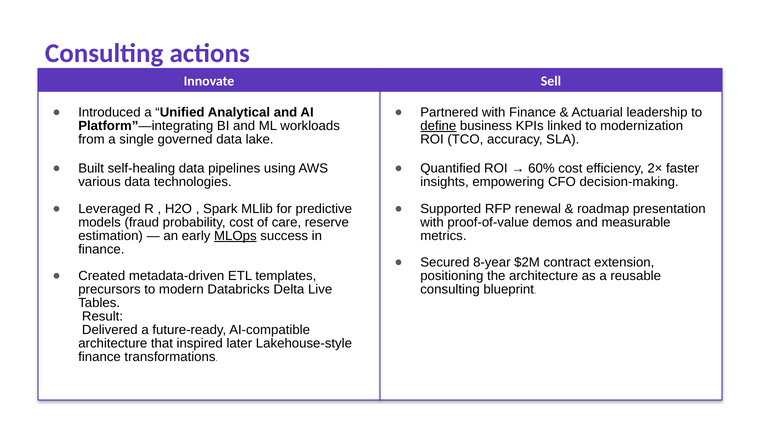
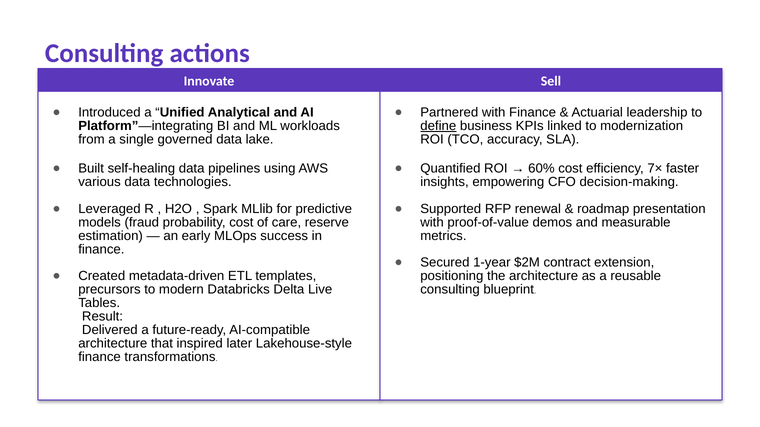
2×: 2× -> 7× (655, 169)
MLOps underline: present -> none (235, 236)
8-year: 8-year -> 1-year (492, 263)
